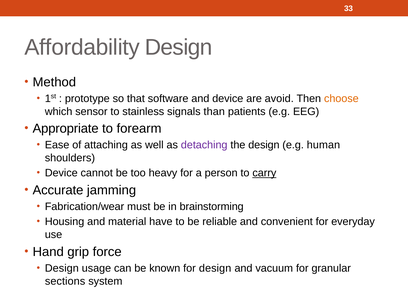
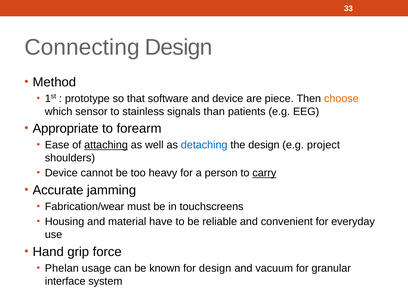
Affordability: Affordability -> Connecting (82, 47)
avoid: avoid -> piece (279, 99)
attaching underline: none -> present (106, 145)
detaching colour: purple -> blue (204, 145)
human: human -> project (323, 145)
brainstorming: brainstorming -> touchscreens (212, 207)
Design: Design -> Phelan (62, 268)
sections: sections -> interface (65, 281)
